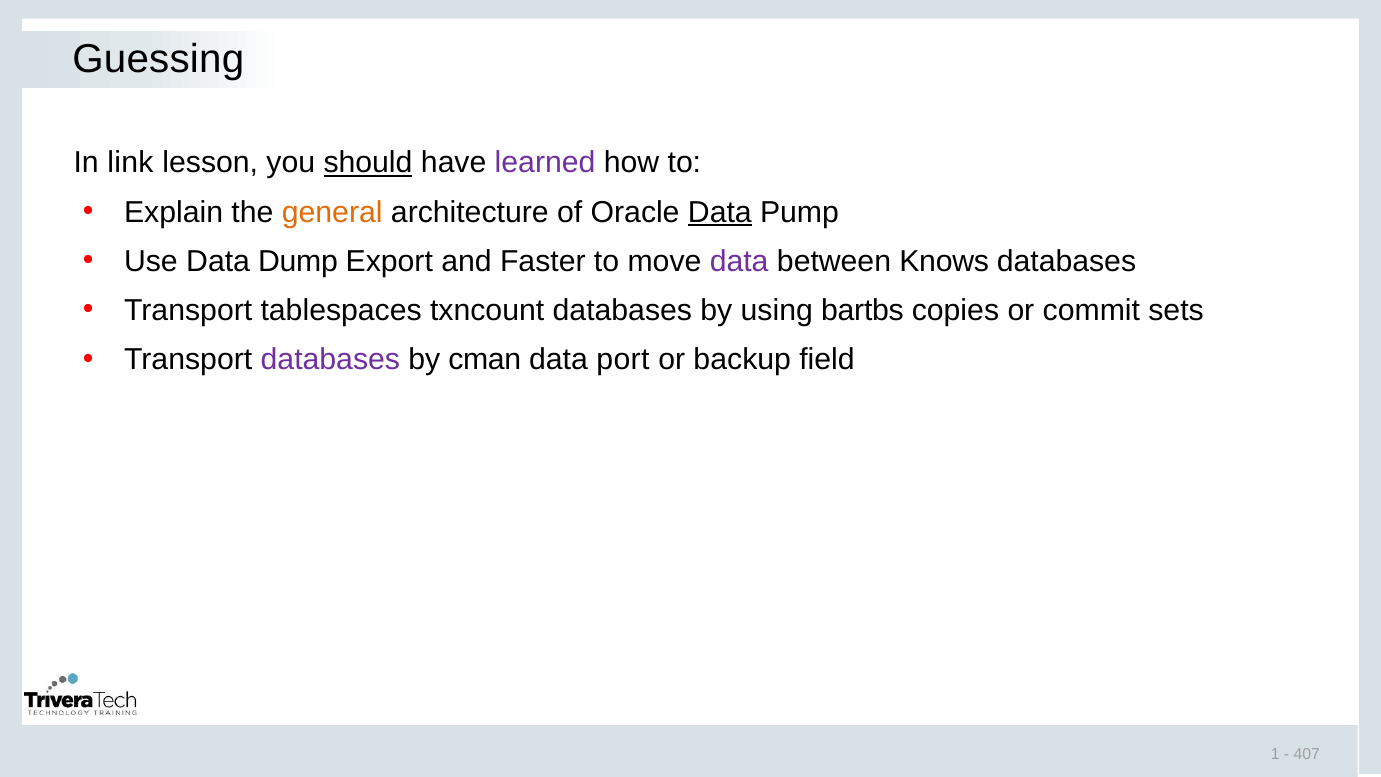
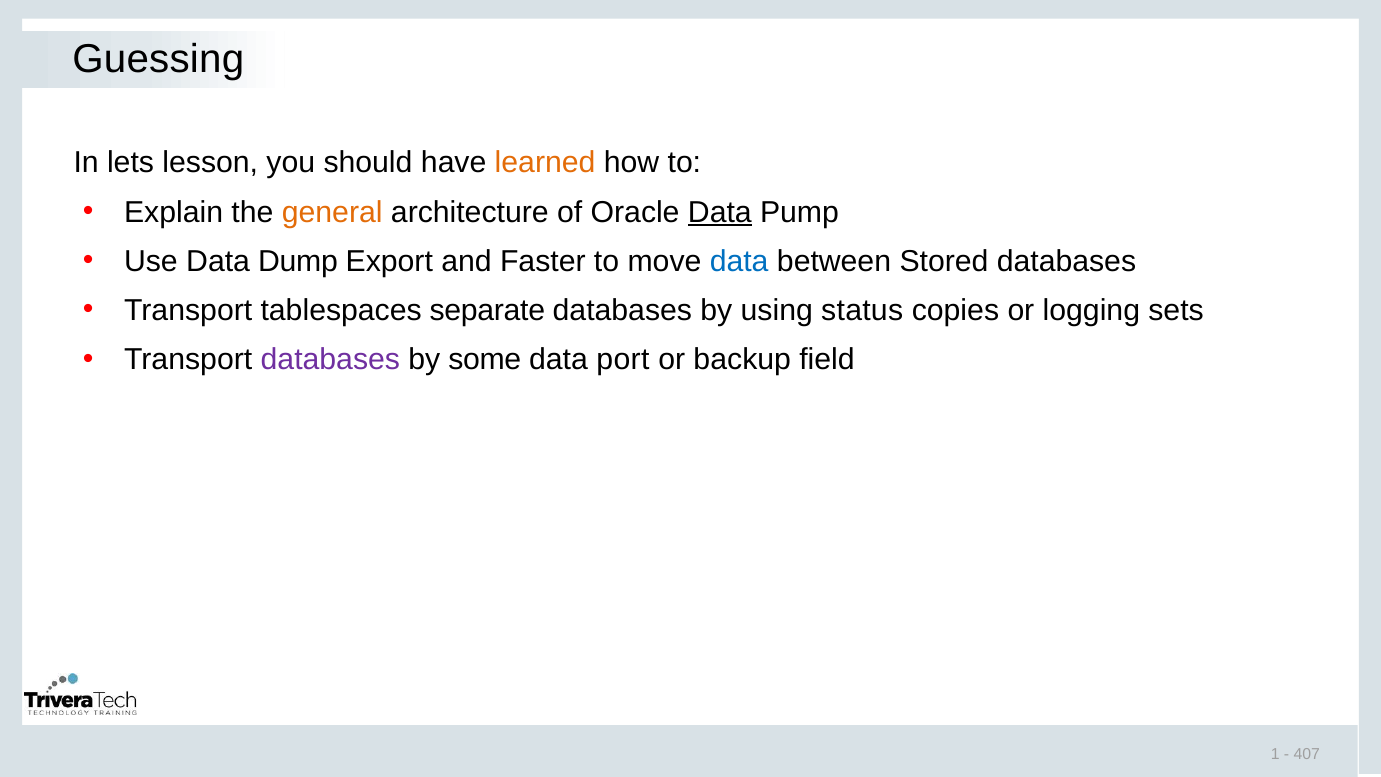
link: link -> lets (131, 163)
should underline: present -> none (368, 163)
learned colour: purple -> orange (545, 163)
data colour: purple -> blue (739, 261)
Knows: Knows -> Stored (944, 261)
txncount: txncount -> separate (487, 311)
bartbs: bartbs -> status (862, 311)
commit: commit -> logging (1091, 311)
cman: cman -> some (485, 360)
